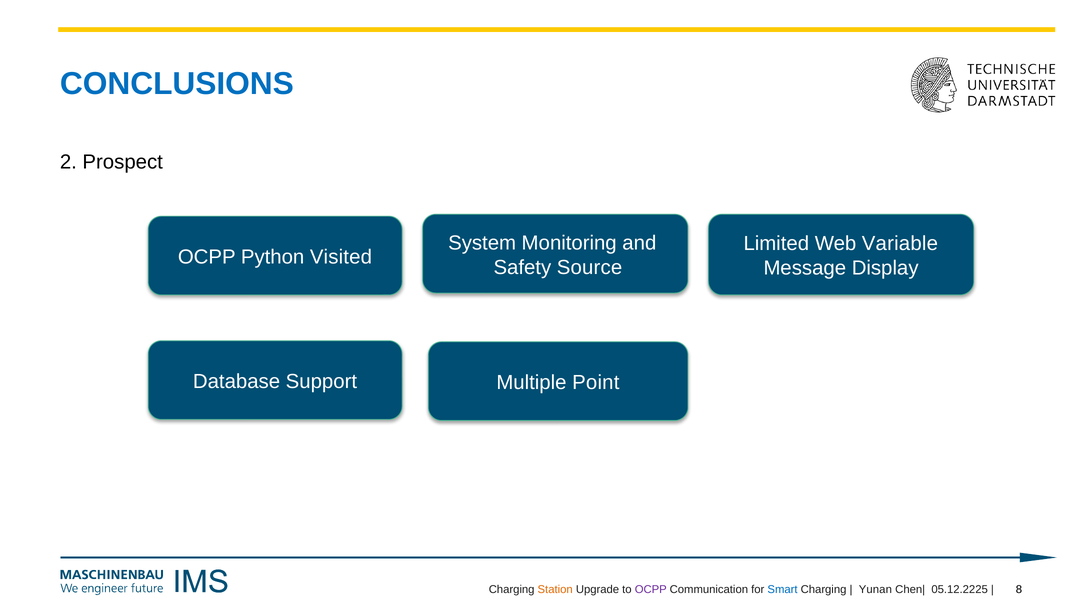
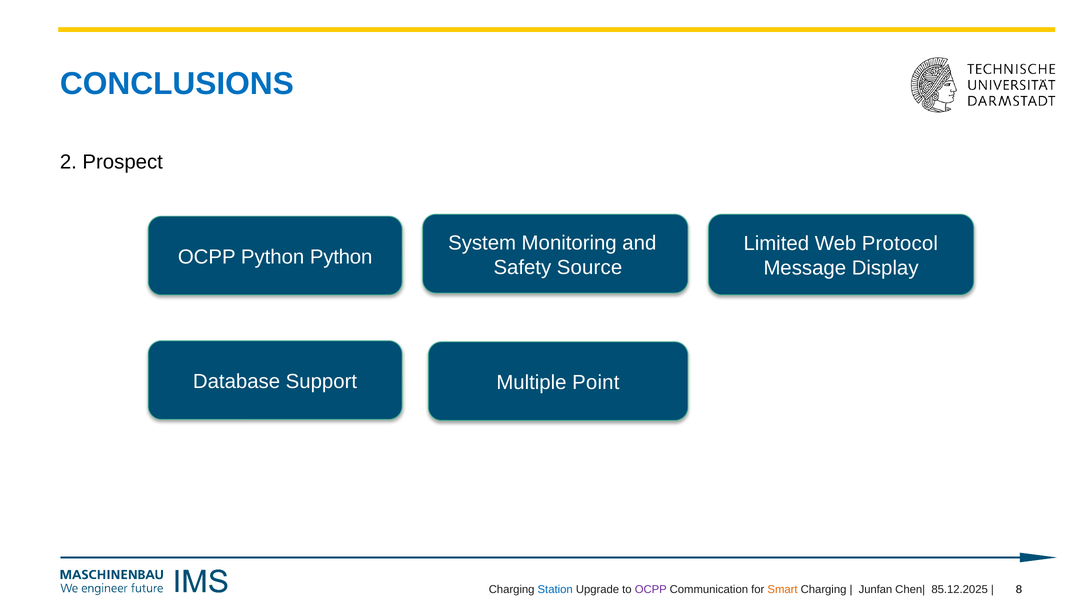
Variable: Variable -> Protocol (900, 244)
Python Visited: Visited -> Python (341, 257)
Station colour: orange -> blue (555, 590)
Smart colour: blue -> orange (783, 590)
Yunan: Yunan -> Junfan (875, 590)
05.12.2225: 05.12.2225 -> 85.12.2025 (960, 590)
